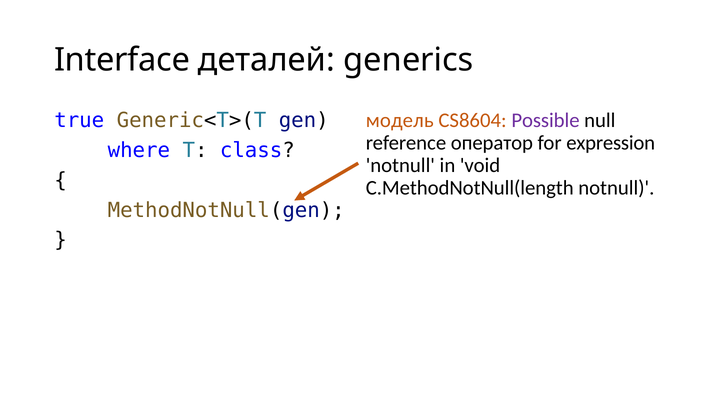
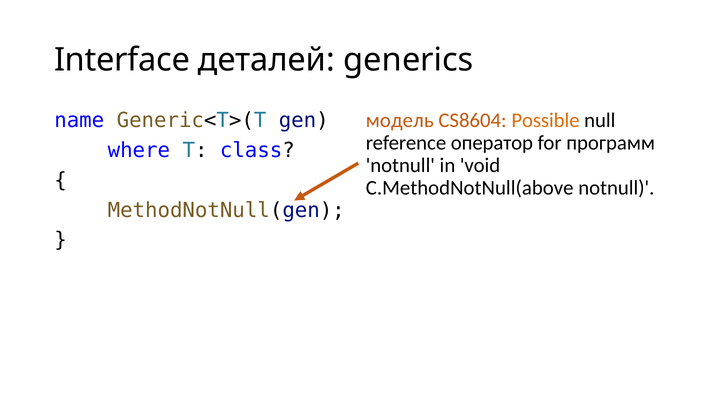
true: true -> name (79, 120)
Possible colour: purple -> orange (546, 120)
expression: expression -> программ (611, 143)
C.MethodNotNull(length: C.MethodNotNull(length -> C.MethodNotNull(above (470, 188)
